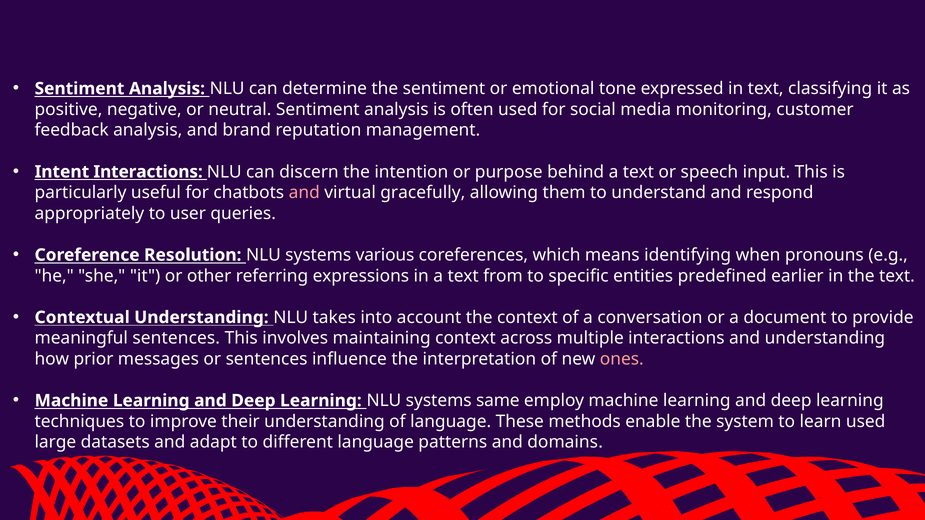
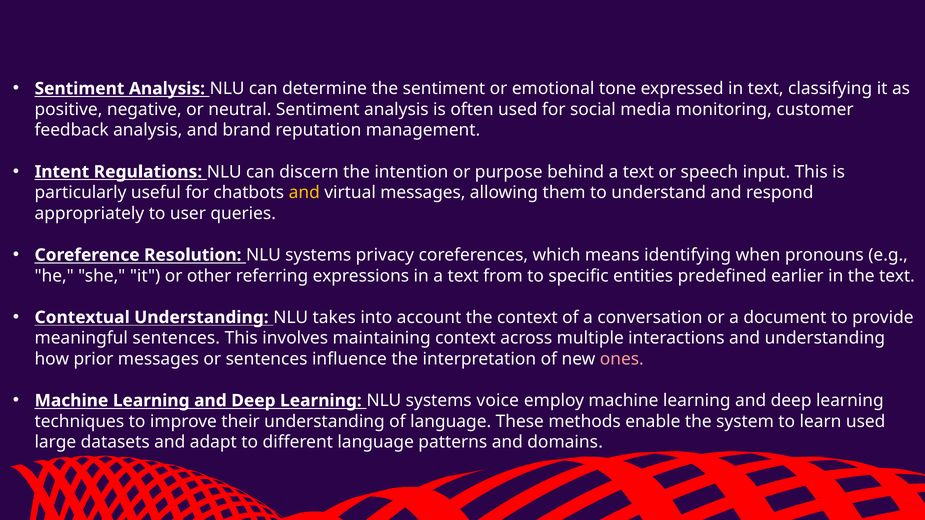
Intent Interactions: Interactions -> Regulations (148, 172)
and colour: pink -> yellow (304, 193)
virtual gracefully: gracefully -> messages (423, 193)
various: various -> privacy (385, 255)
same: same -> voice (498, 401)
